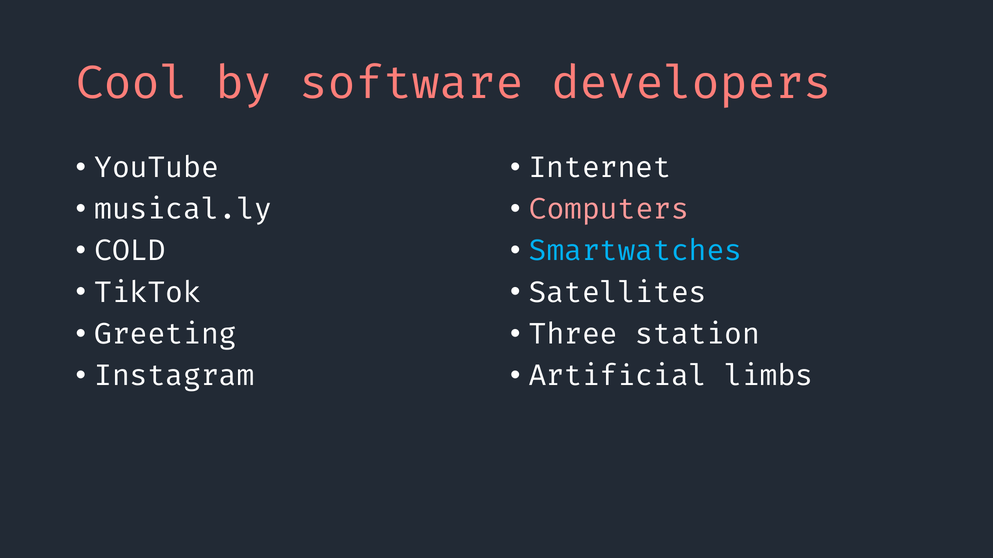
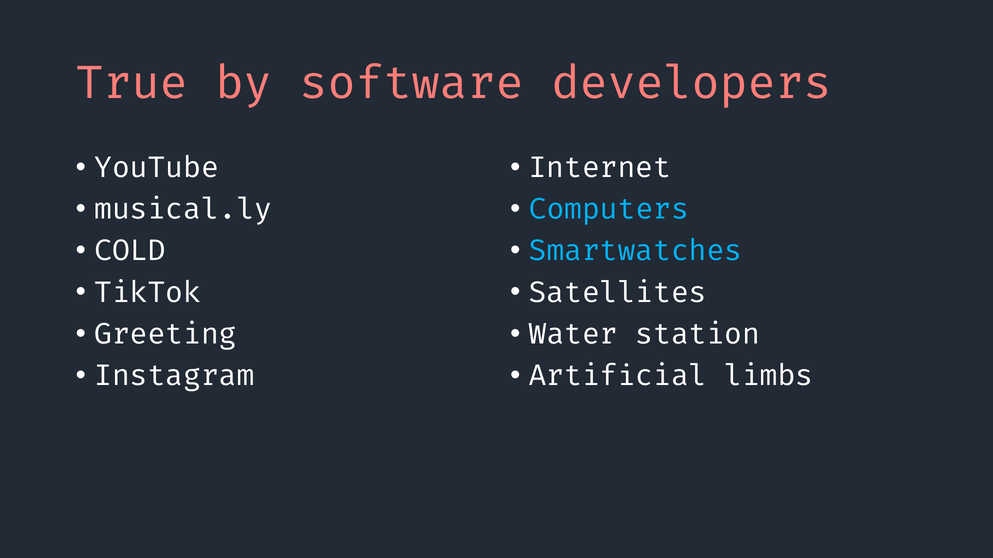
Cool: Cool -> True (132, 83)
Computers colour: pink -> light blue (609, 210)
Three: Three -> Water (573, 334)
